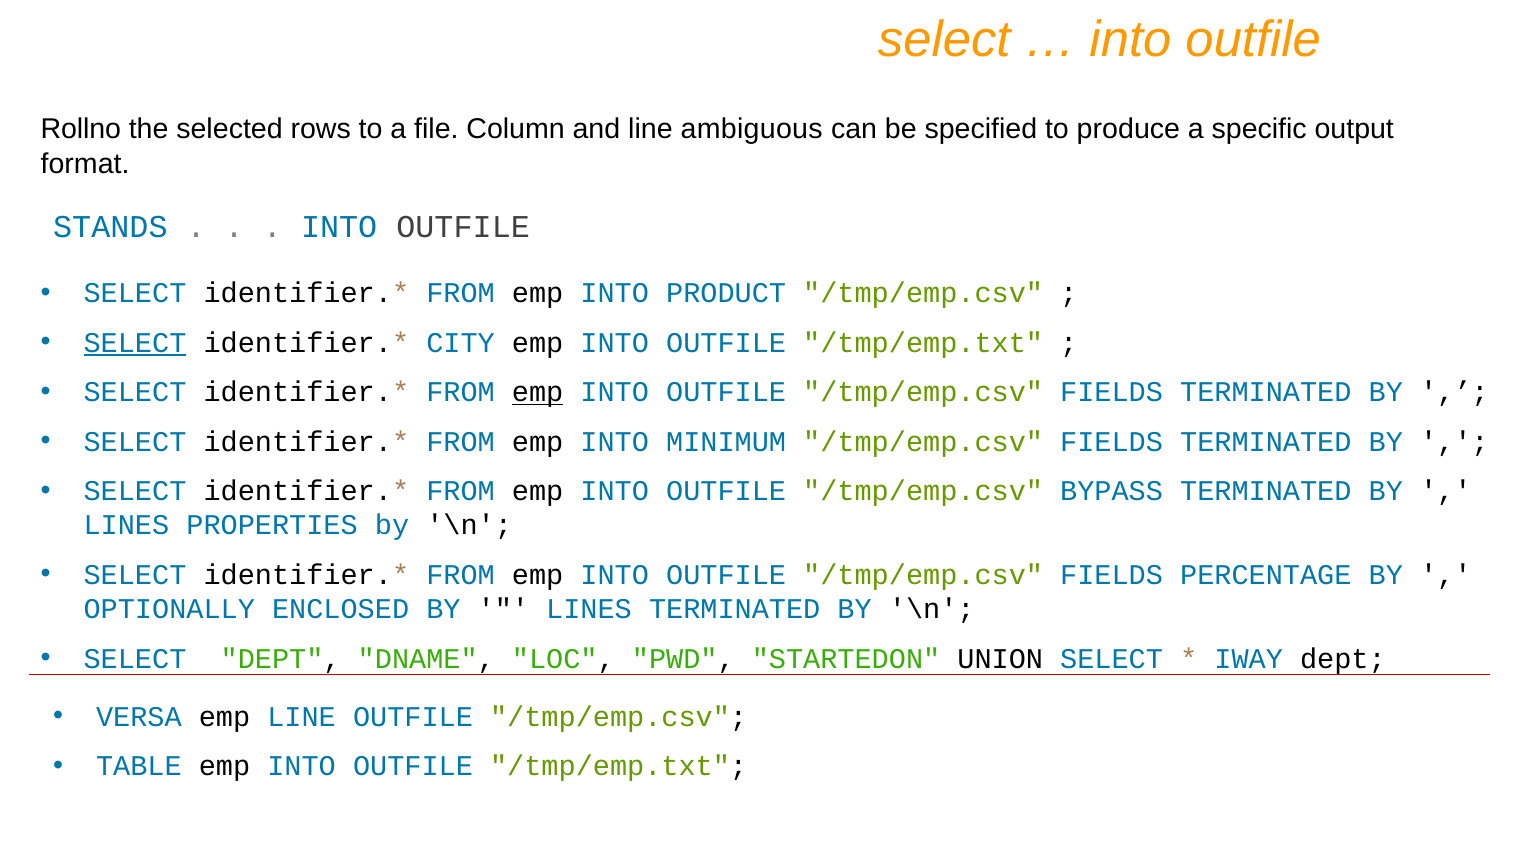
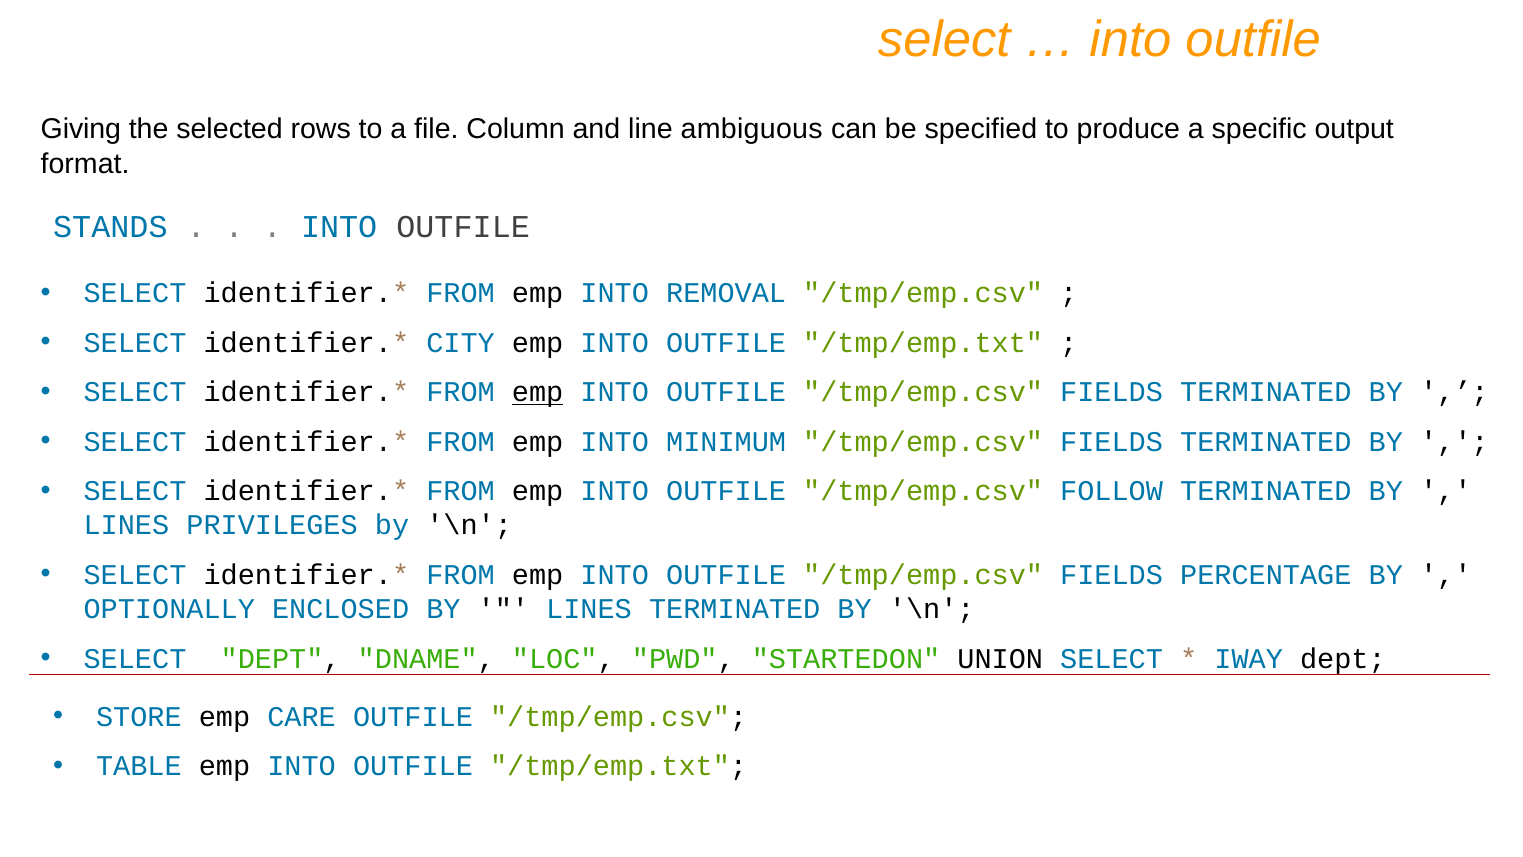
Rollno: Rollno -> Giving (81, 129)
PRODUCT: PRODUCT -> REMOVAL (726, 293)
SELECT underline: present -> none (135, 343)
BYPASS: BYPASS -> FOLLOW (1112, 491)
PROPERTIES: PROPERTIES -> PRIVILEGES (272, 525)
VERSA: VERSA -> STORE (139, 717)
emp LINE: LINE -> CARE (302, 717)
